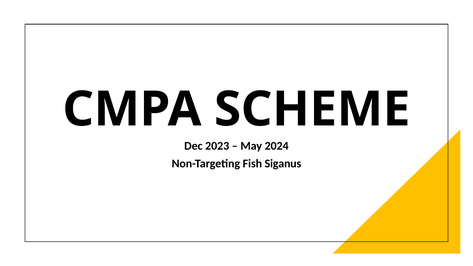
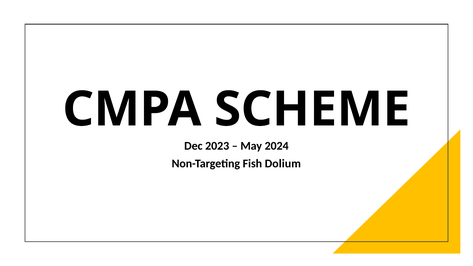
Siganus: Siganus -> Dolium (283, 164)
